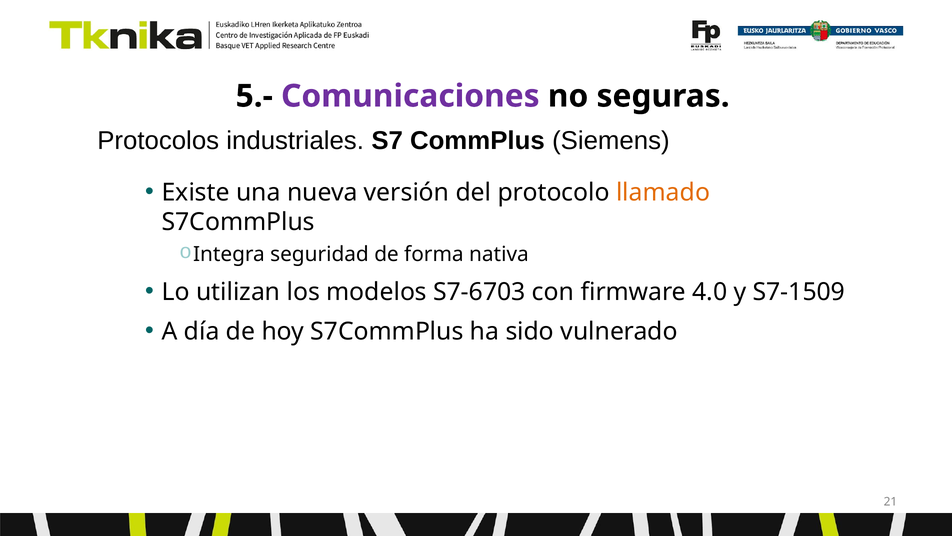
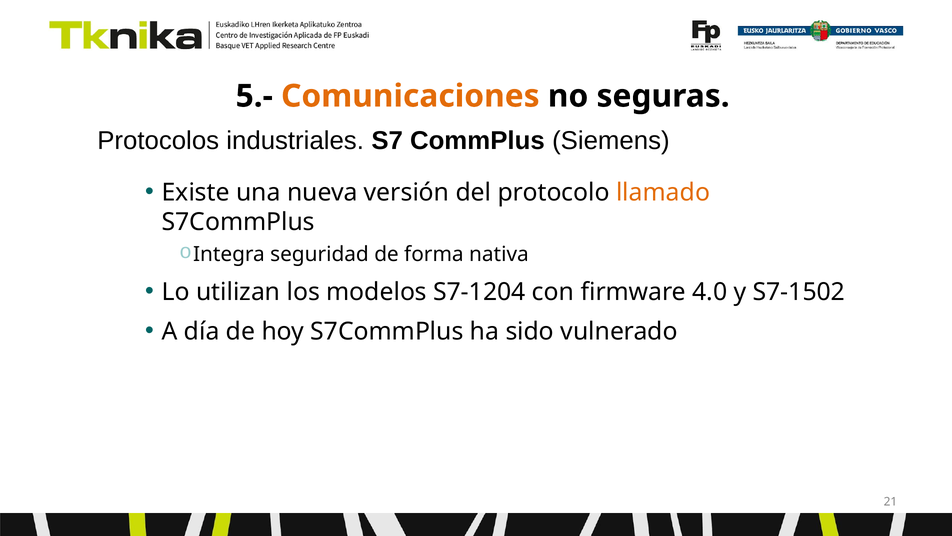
Comunicaciones colour: purple -> orange (410, 96)
S7-6703: S7-6703 -> S7-1204 (479, 292)
S7-1509: S7-1509 -> S7-1502 (799, 292)
